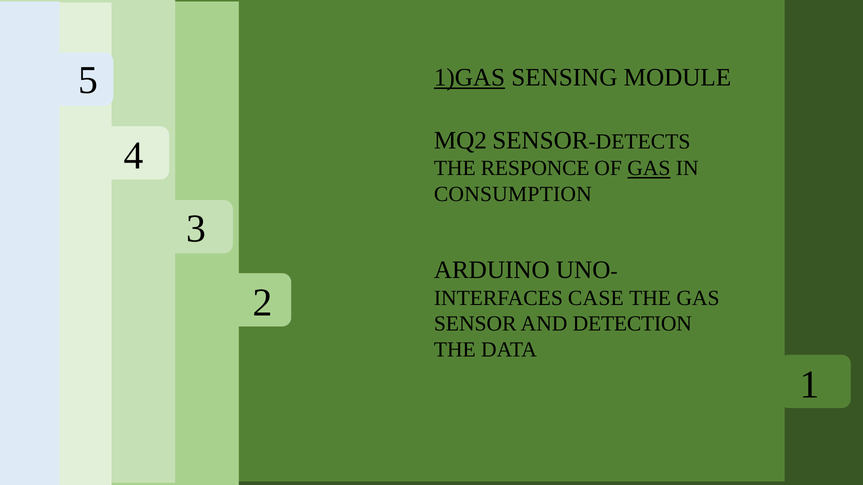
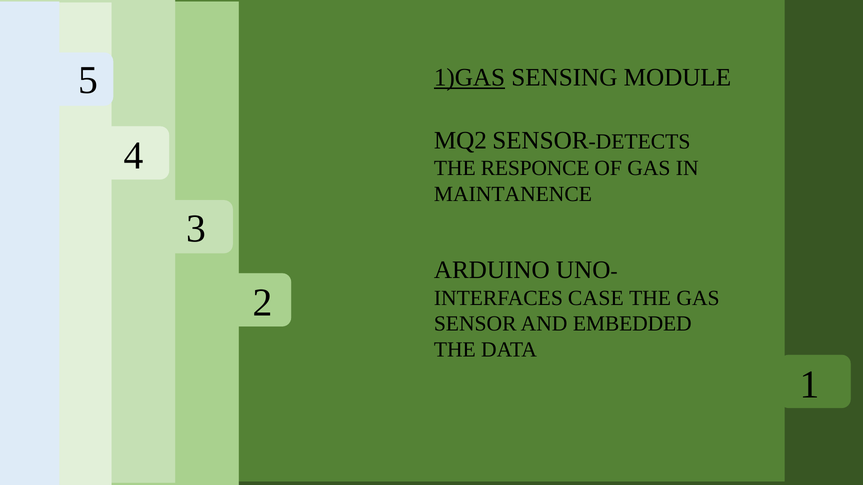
GAS underline: present -> none (649, 169)
CONSUMPTION: CONSUMPTION -> MAINTANENCE (513, 194)
DETECTION: DETECTION -> EMBEDDED (632, 324)
